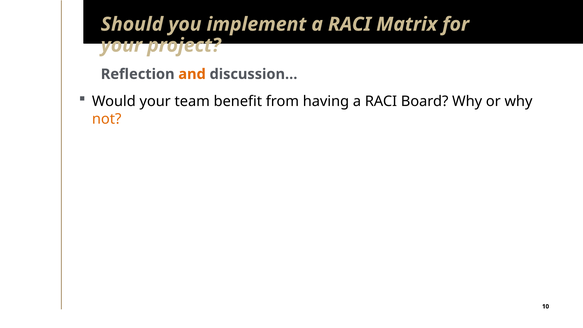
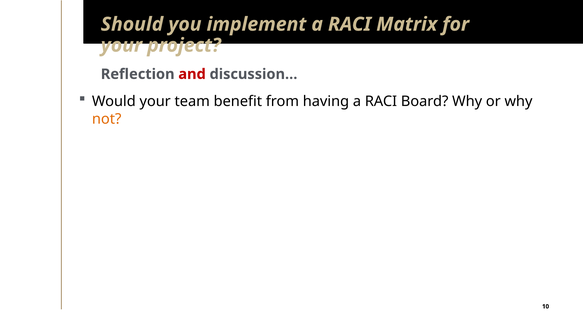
and colour: orange -> red (192, 74)
